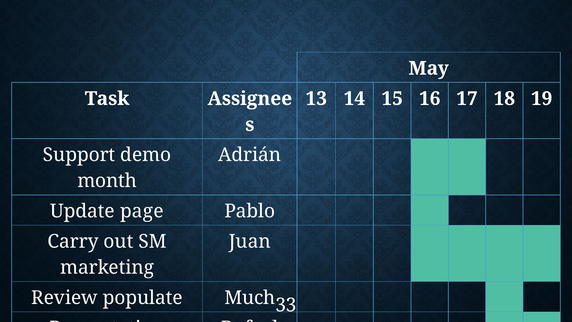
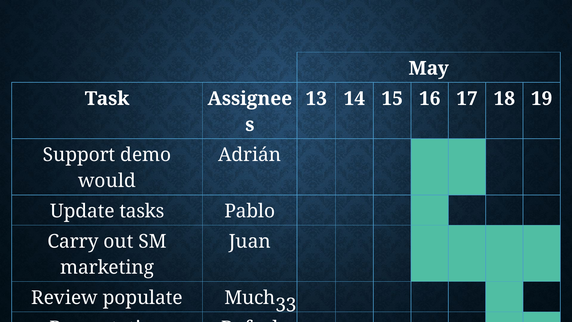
month: month -> would (107, 181)
page: page -> tasks (142, 211)
